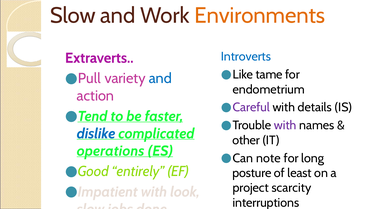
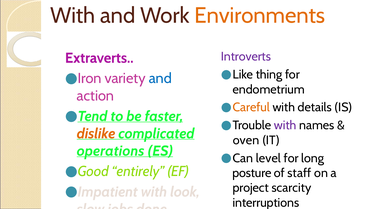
Slow: Slow -> With (73, 15)
Introverts colour: blue -> purple (246, 57)
tame: tame -> thing (269, 74)
Pull: Pull -> Iron (89, 78)
Careful colour: purple -> orange (251, 107)
dislike colour: blue -> orange (96, 133)
other: other -> oven (246, 140)
note: note -> level (268, 158)
least: least -> staff (299, 173)
